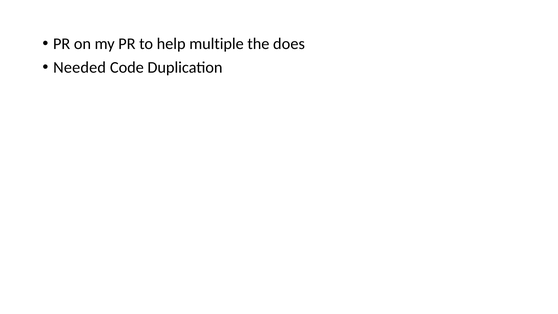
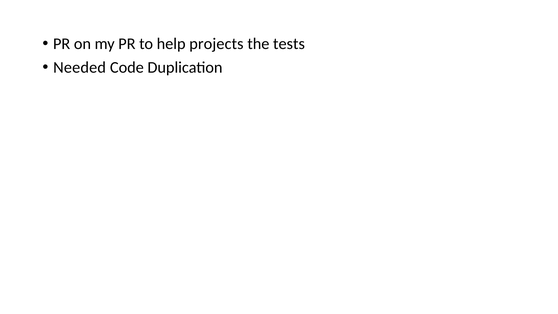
multiple: multiple -> projects (216, 44)
does: does -> tests (289, 44)
